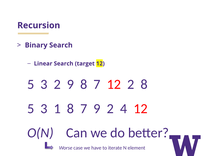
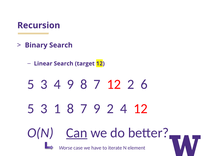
3 2: 2 -> 4 (57, 84)
2 8: 8 -> 6 (144, 84)
Can underline: none -> present (77, 133)
